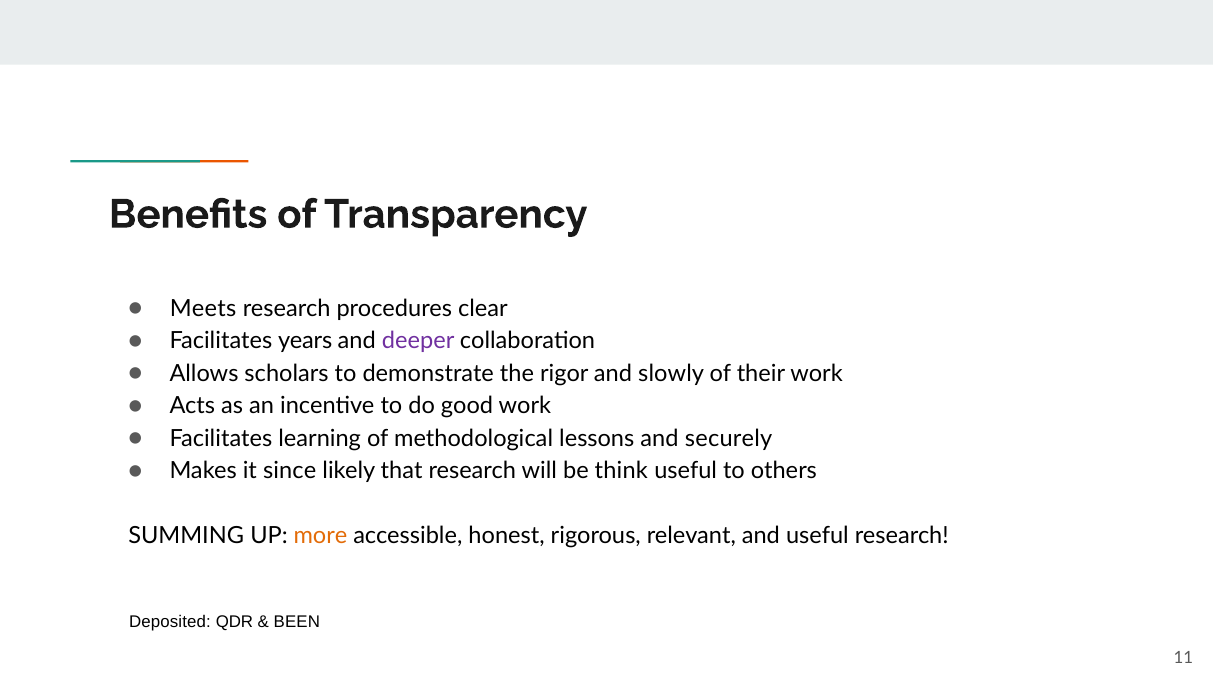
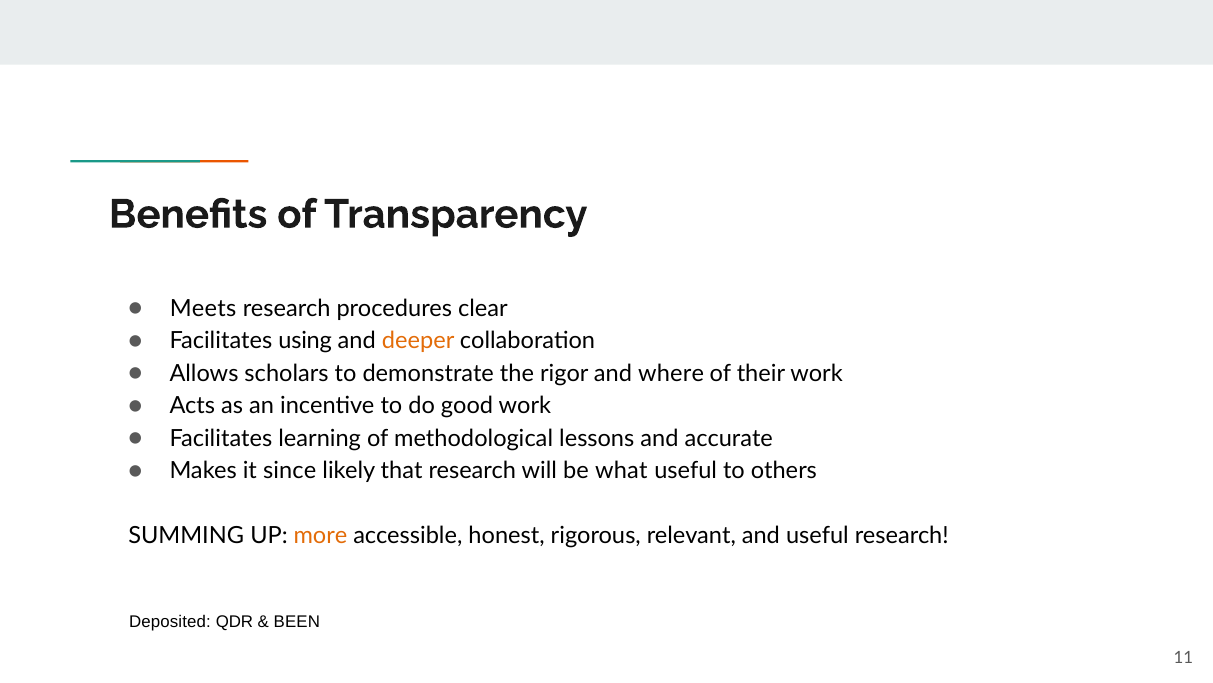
years: years -> using (305, 340)
deeper colour: purple -> orange (418, 340)
slowly: slowly -> where (671, 373)
securely: securely -> accurate (729, 438)
think: think -> what (621, 471)
